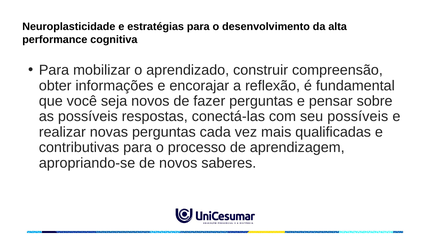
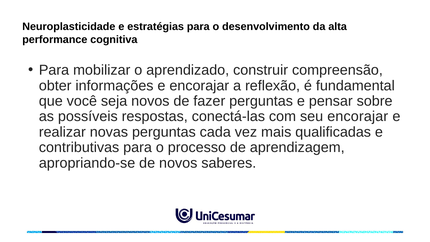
seu possíveis: possíveis -> encorajar (358, 117)
